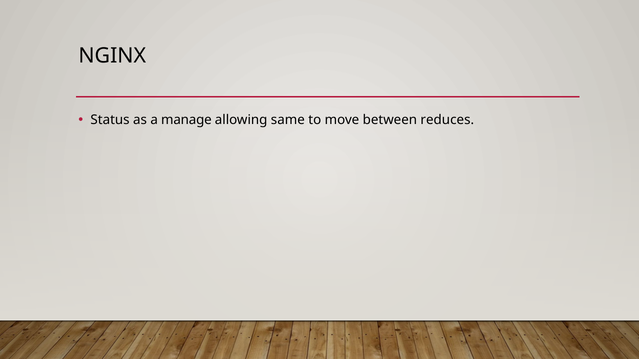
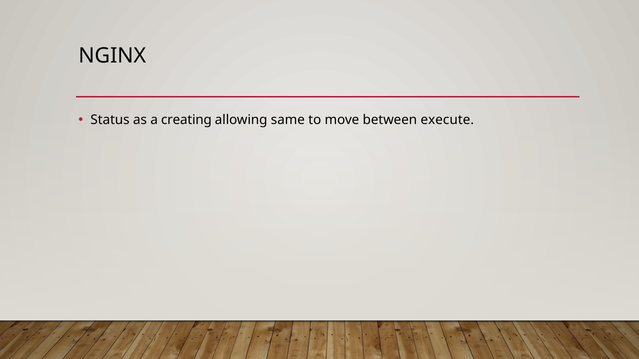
manage: manage -> creating (186, 120)
reduces: reduces -> execute (447, 120)
